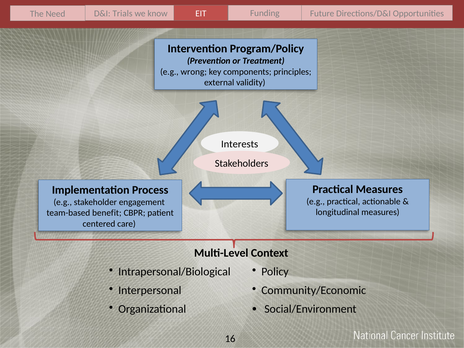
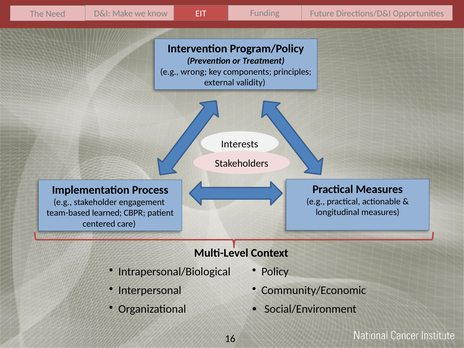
Trials: Trials -> Make (123, 13)
benefit: benefit -> learned (107, 213)
